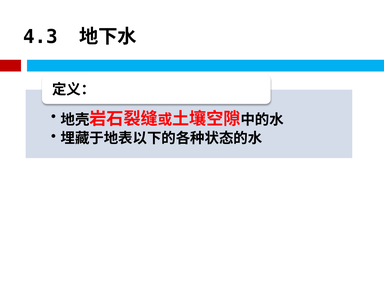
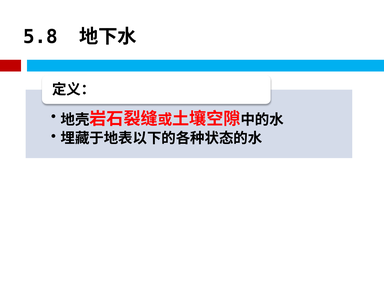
4.3: 4.3 -> 5.8 (40, 37)
